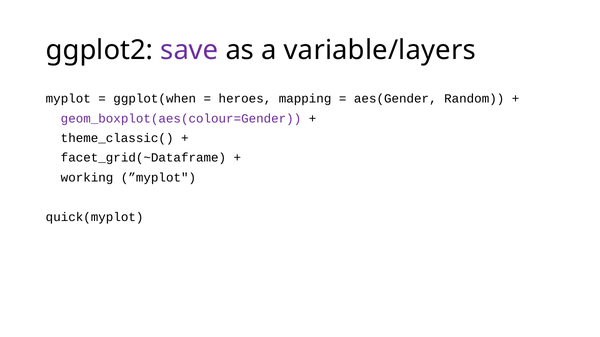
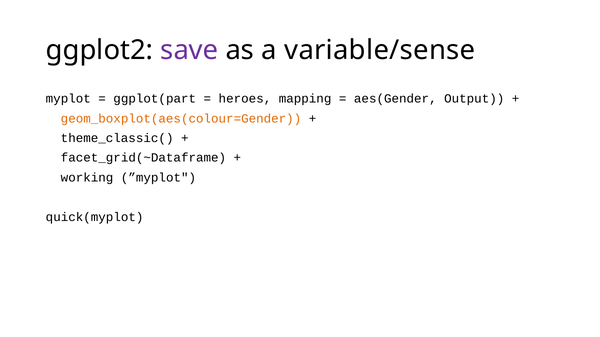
variable/layers: variable/layers -> variable/sense (380, 50)
ggplot(when: ggplot(when -> ggplot(part (155, 99)
Random: Random -> Output (474, 99)
geom_boxplot(aes(colour=Gender colour: purple -> orange (181, 119)
